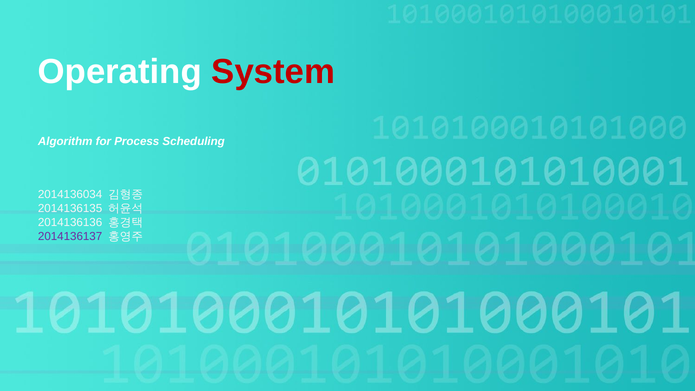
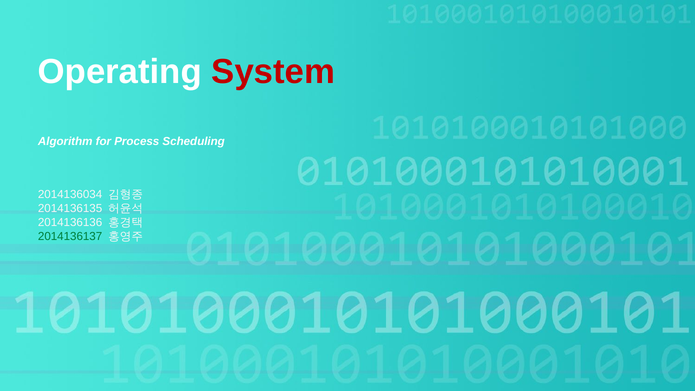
2014136137 colour: purple -> green (70, 236)
